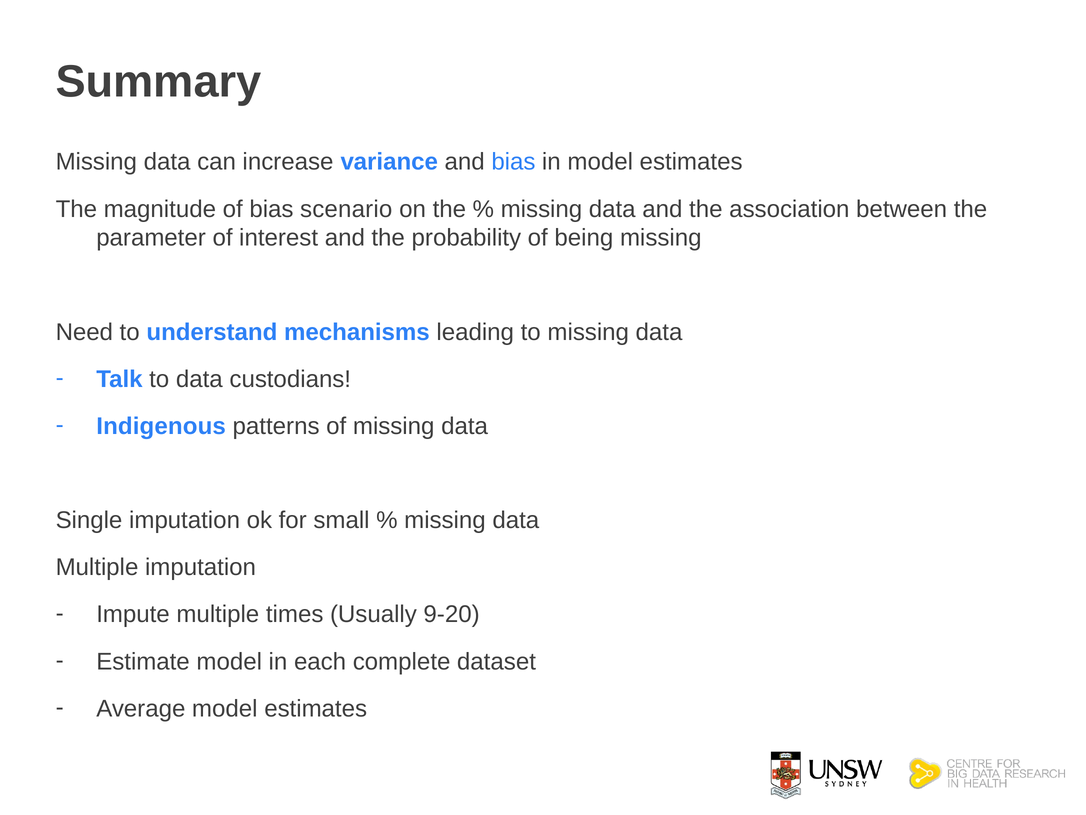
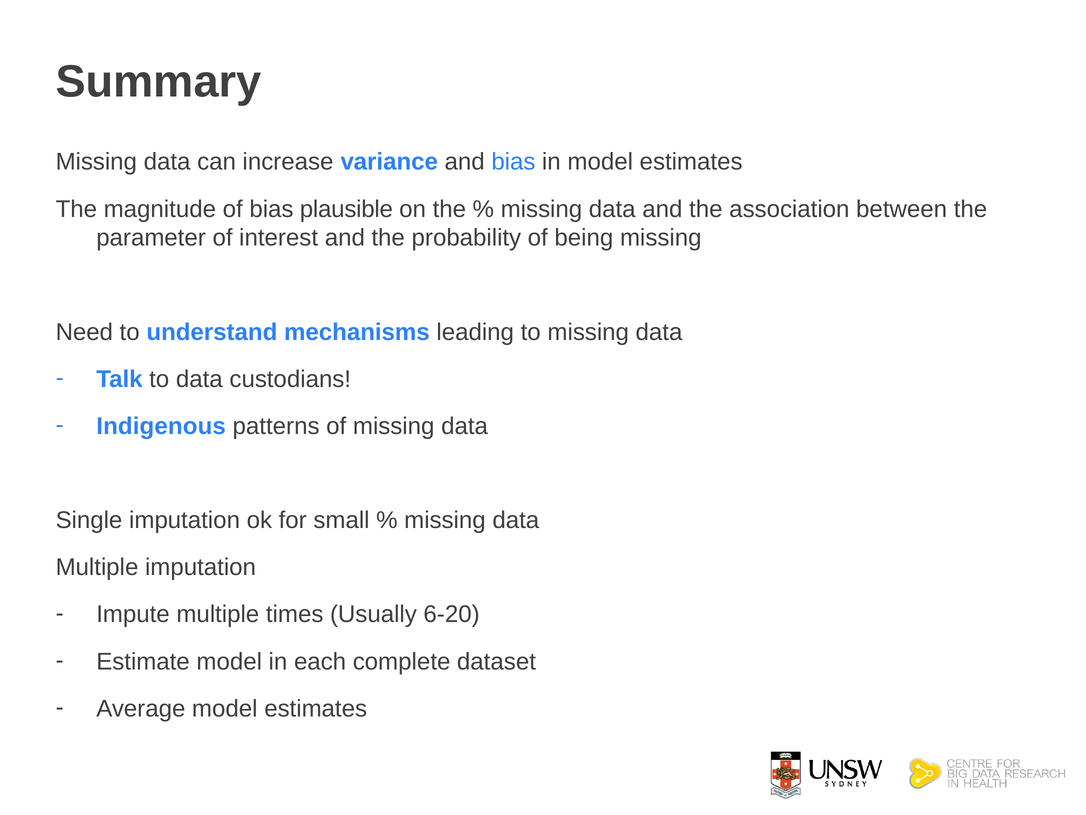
scenario: scenario -> plausible (346, 209)
9-20: 9-20 -> 6-20 (452, 614)
